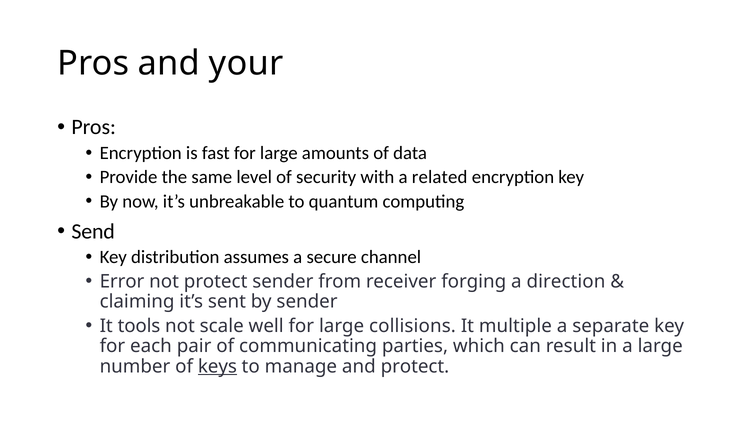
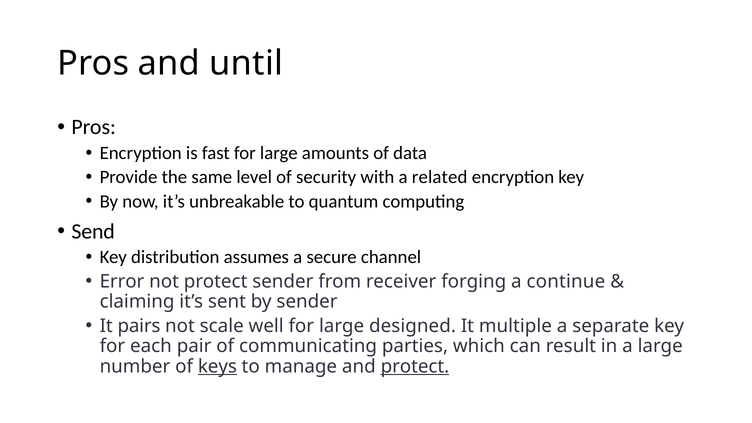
your: your -> until (246, 63)
direction: direction -> continue (566, 281)
tools: tools -> pairs (139, 326)
collisions: collisions -> designed (412, 326)
protect underline: none -> present (415, 366)
